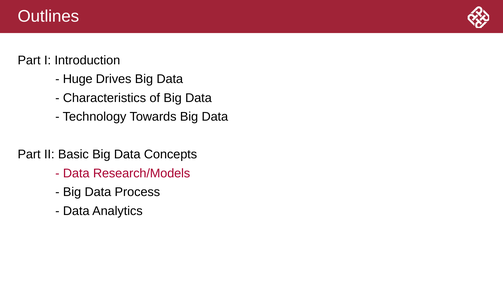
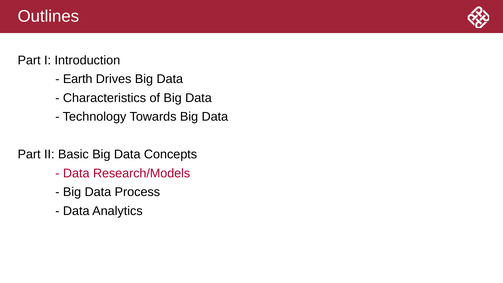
Huge: Huge -> Earth (78, 79)
